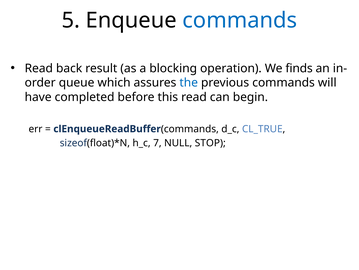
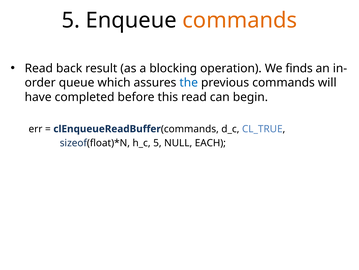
commands colour: blue -> orange (240, 20)
h_c 7: 7 -> 5 (157, 143)
STOP: STOP -> EACH (210, 143)
